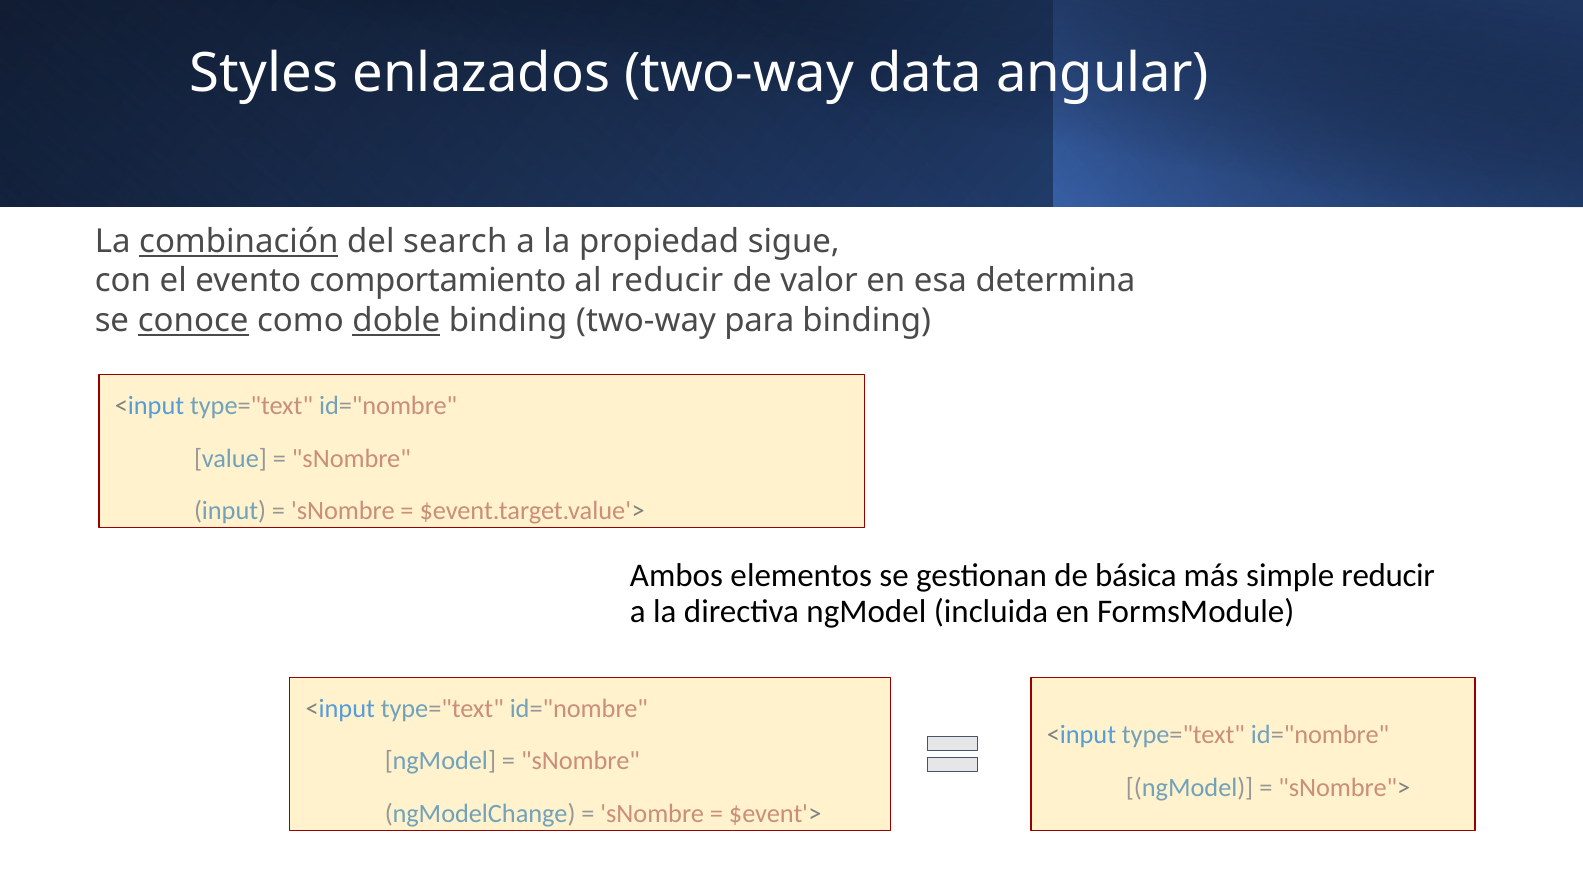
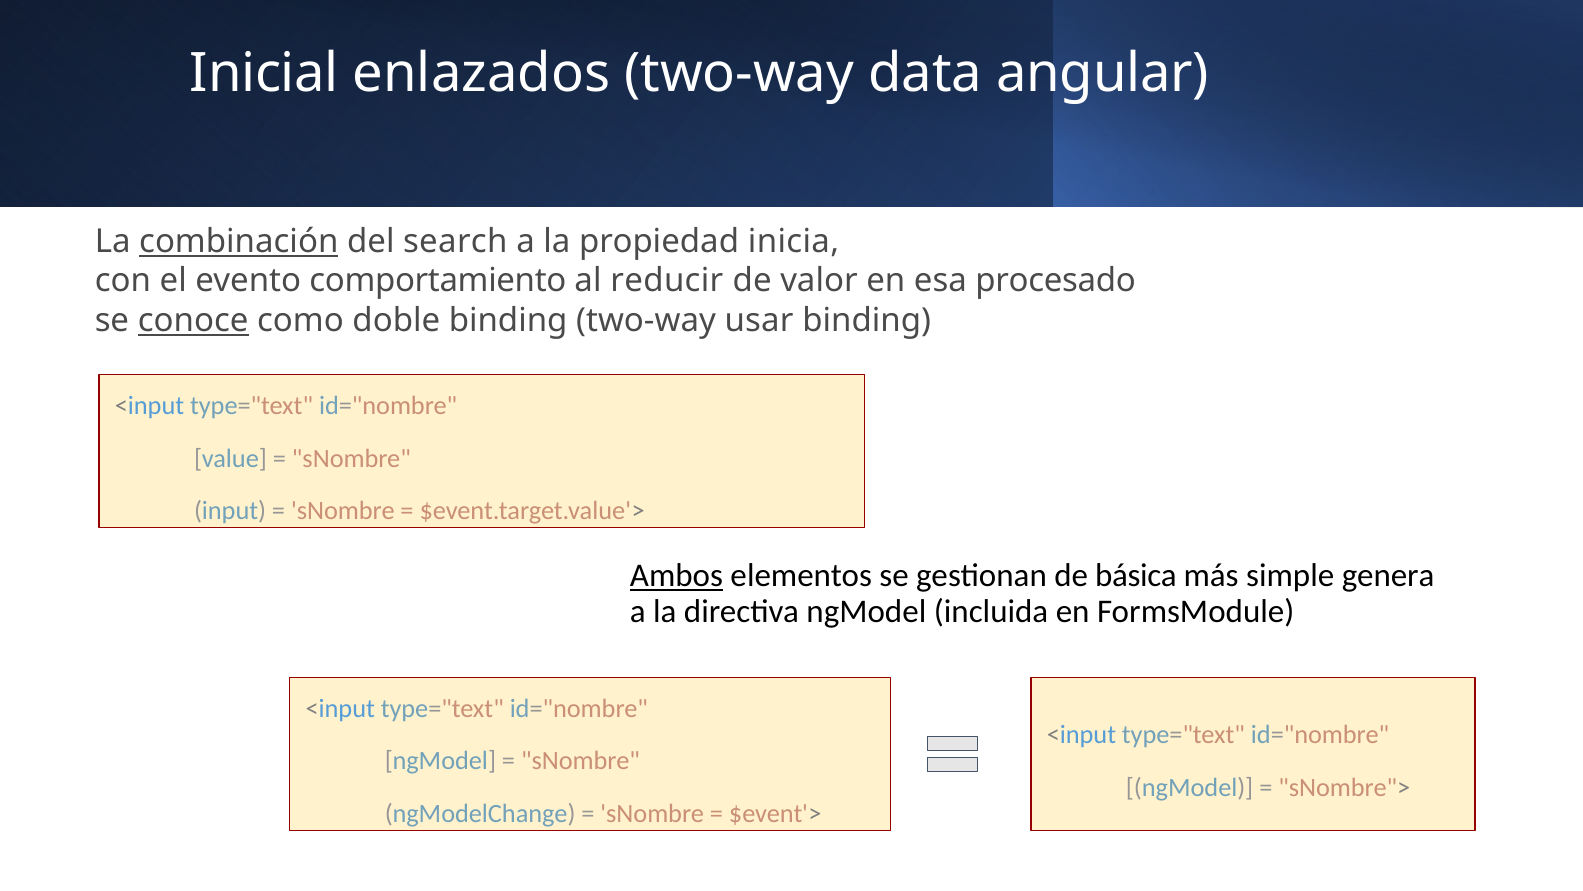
Styles: Styles -> Inicial (264, 73)
sigue: sigue -> inicia (794, 241)
determina: determina -> procesado (1056, 281)
doble underline: present -> none (396, 320)
para: para -> usar (759, 320)
Ambos underline: none -> present (676, 575)
simple reducir: reducir -> genera (1388, 575)
